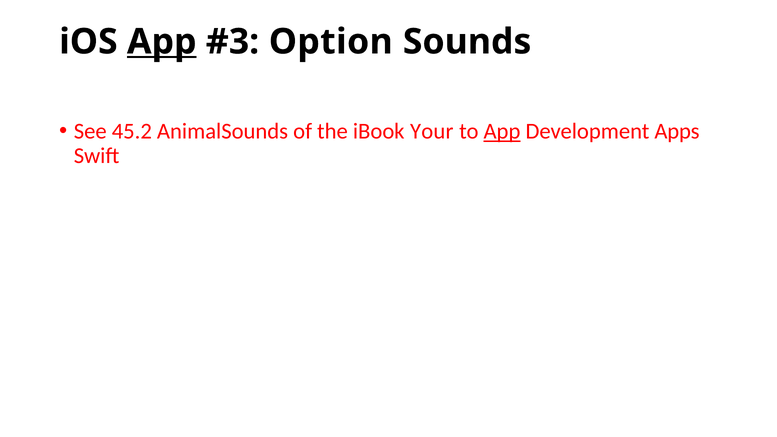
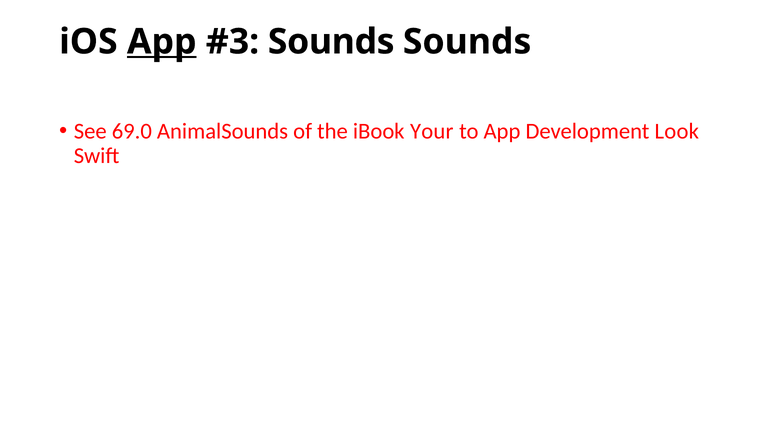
Option: Option -> Sounds (331, 42)
45.2: 45.2 -> 69.0 (132, 131)
App underline: present -> none (502, 131)
Apps: Apps -> Look (677, 131)
